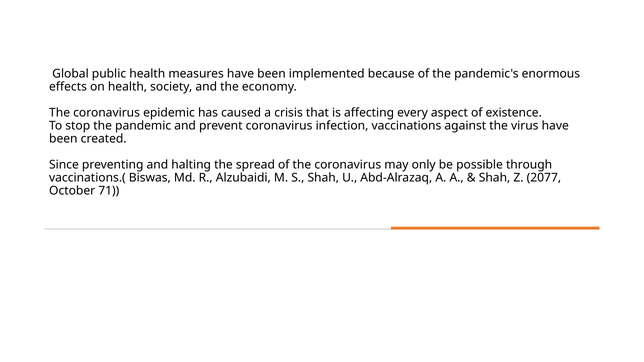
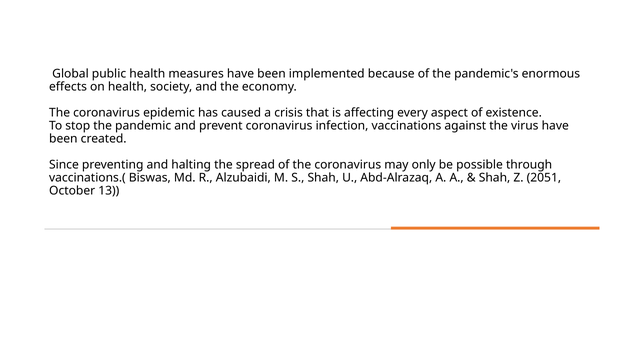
2077: 2077 -> 2051 (544, 178)
71: 71 -> 13 (109, 191)
